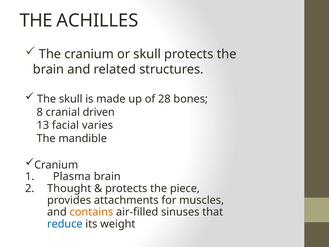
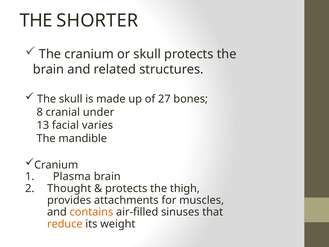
ACHILLES: ACHILLES -> SHORTER (97, 20)
28: 28 -> 27 (164, 99)
driven: driven -> under (99, 112)
piece: piece -> thigh (185, 188)
reduce colour: blue -> orange (65, 224)
